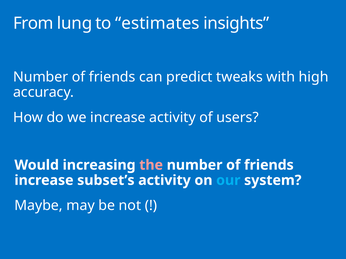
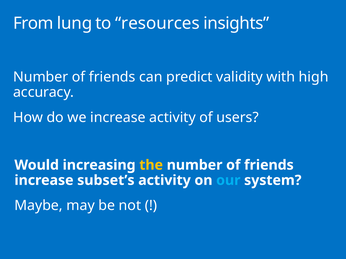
estimates: estimates -> resources (157, 23)
tweaks: tweaks -> validity (240, 77)
the colour: pink -> yellow (151, 165)
